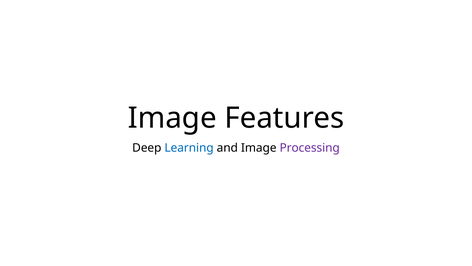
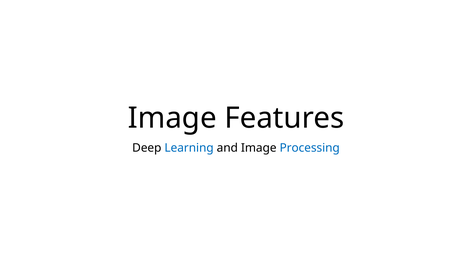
Processing colour: purple -> blue (310, 148)
